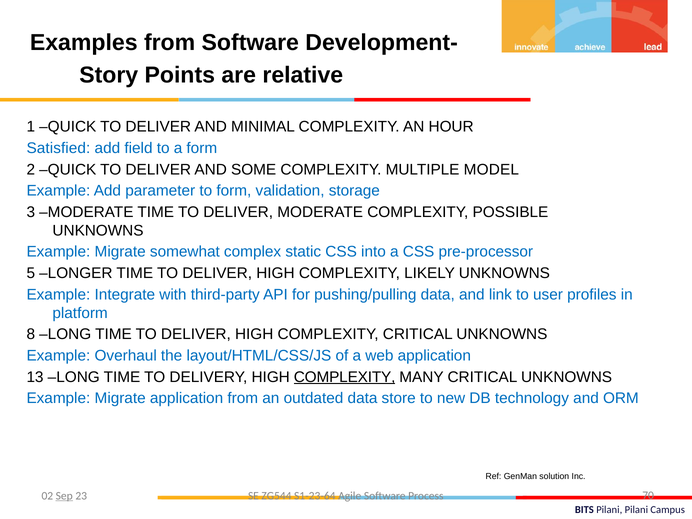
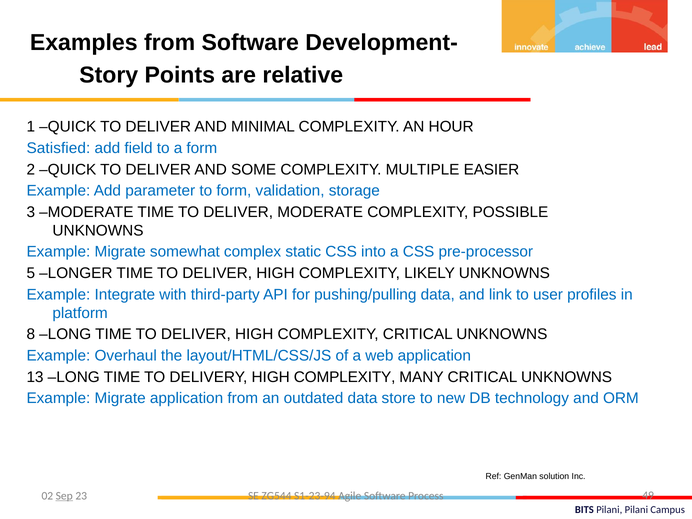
MODEL: MODEL -> EASIER (491, 169)
COMPLEXITY underline: present -> none (345, 377)
S1-23-64: S1-23-64 -> S1-23-94 (315, 496)
70: 70 -> 49 (648, 496)
